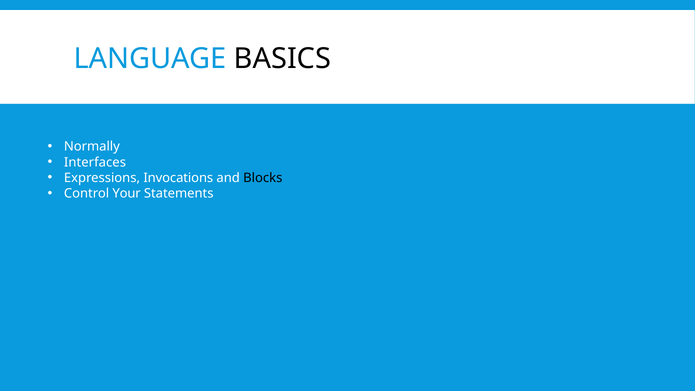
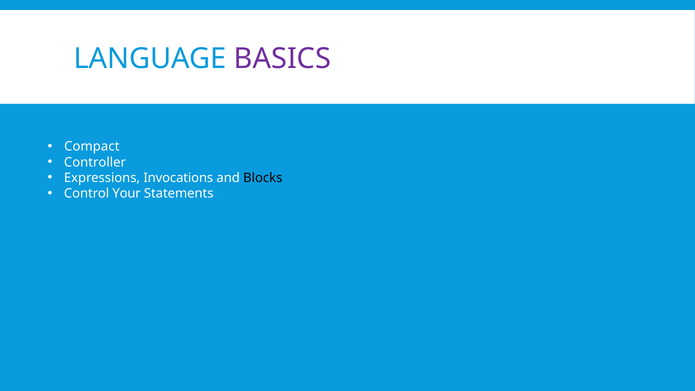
BASICS colour: black -> purple (282, 58)
Normally: Normally -> Compact (92, 147)
Interfaces: Interfaces -> Controller (95, 162)
